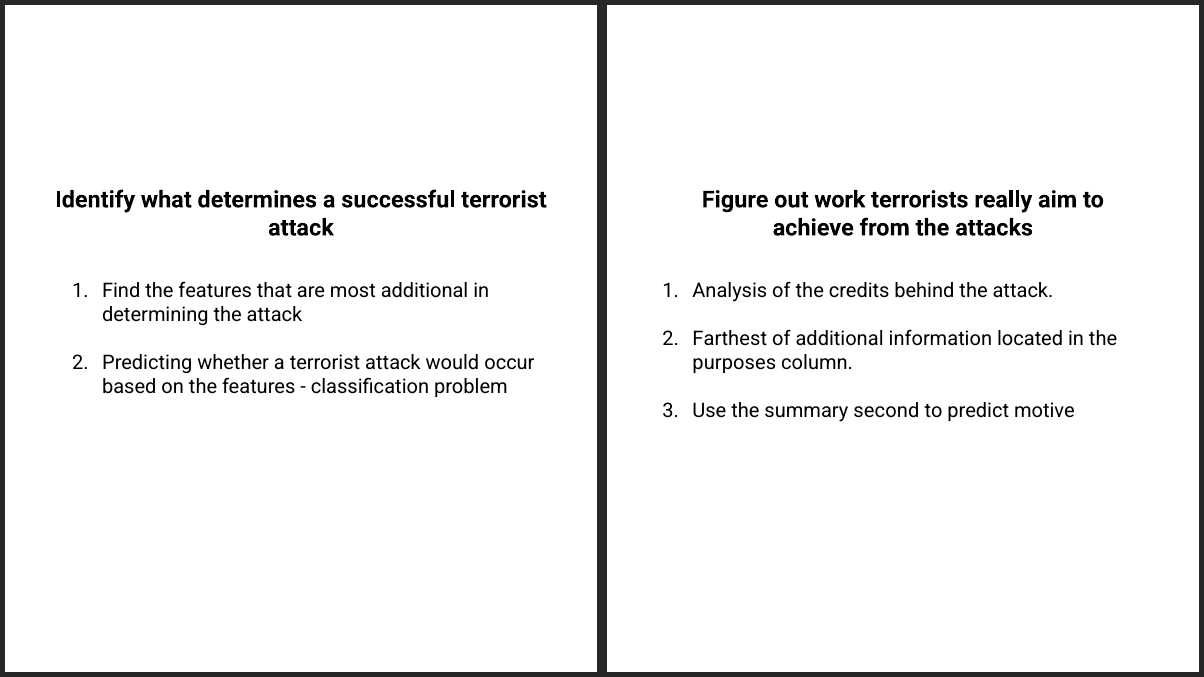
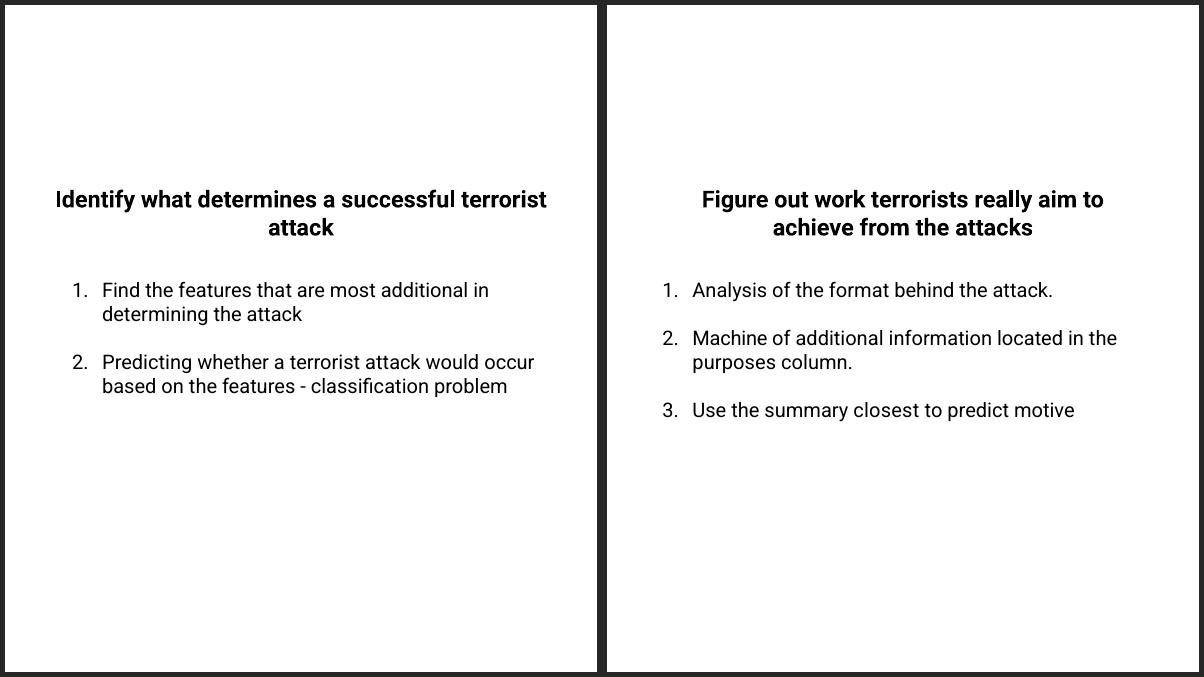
credits: credits -> format (859, 291)
Farthest: Farthest -> Machine (730, 339)
second: second -> closest (886, 411)
